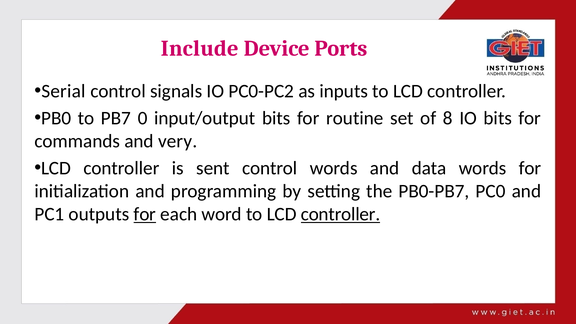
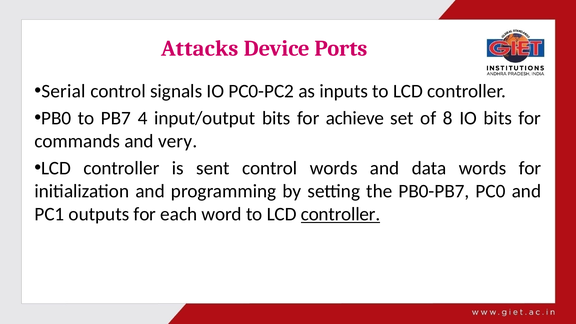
Include: Include -> Attacks (200, 49)
0: 0 -> 4 (143, 118)
routine: routine -> achieve (355, 118)
for underline: present -> none (145, 214)
